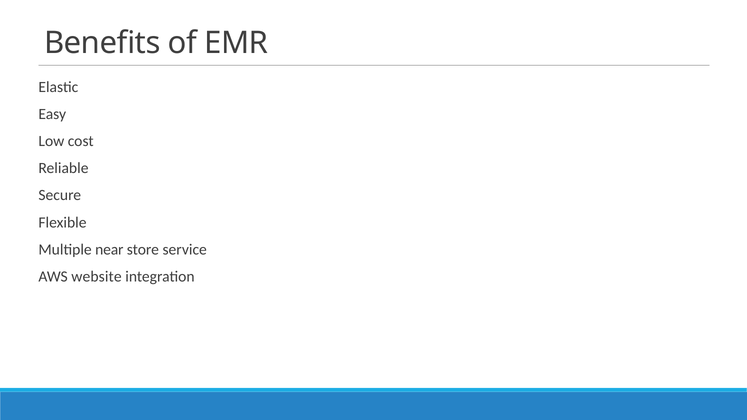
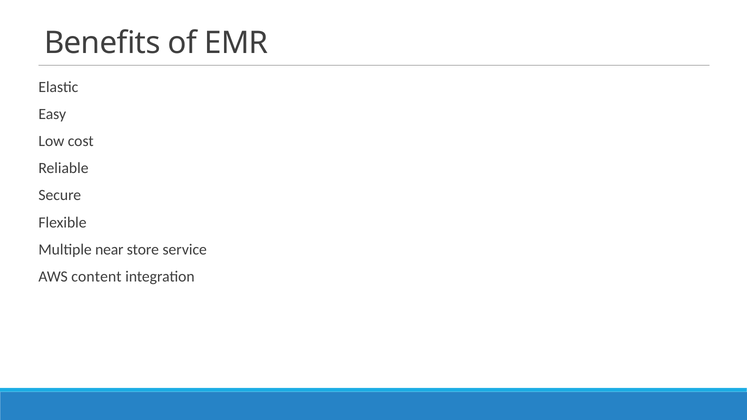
website: website -> content (96, 277)
